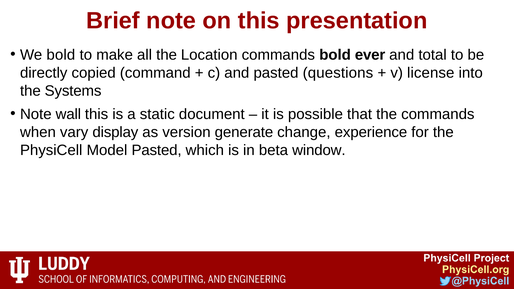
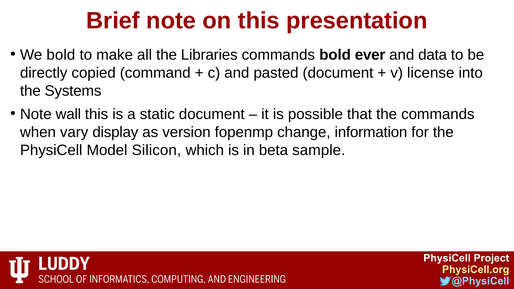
Location: Location -> Libraries (209, 55)
total: total -> data (433, 55)
pasted questions: questions -> document (338, 73)
generate: generate -> fopenmp (244, 132)
experience: experience -> information (371, 132)
Model Pasted: Pasted -> Silicon (156, 150)
window: window -> sample (319, 150)
